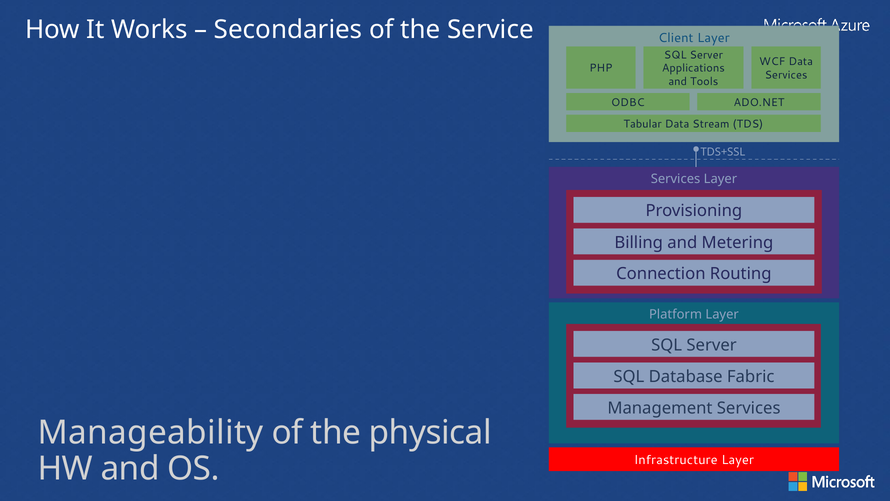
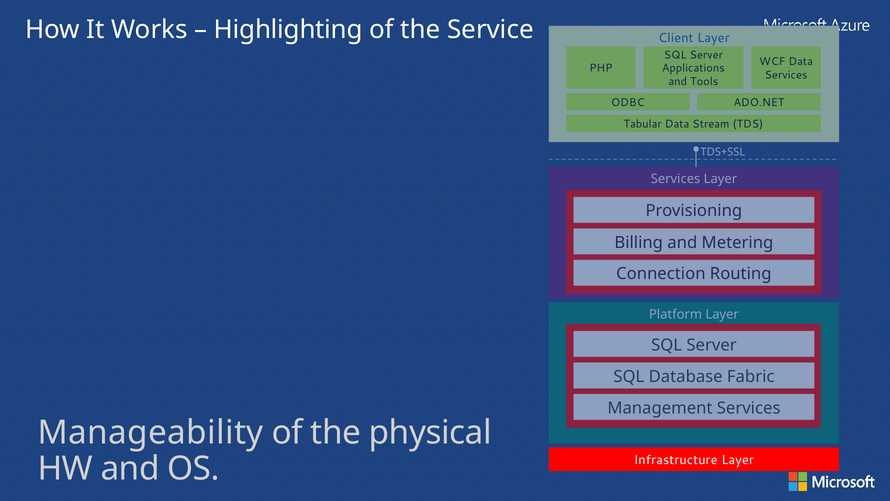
Secondaries: Secondaries -> Highlighting (288, 29)
